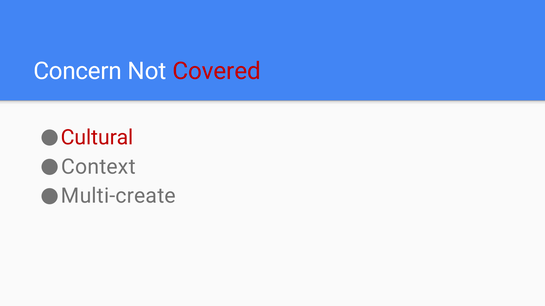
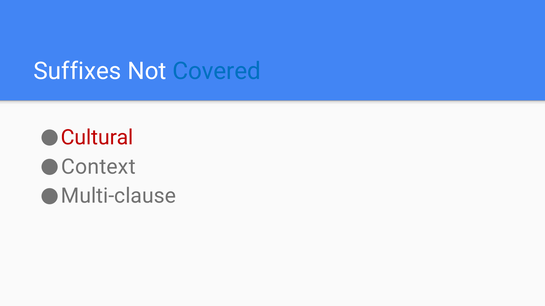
Concern: Concern -> Suffixes (77, 71)
Covered colour: red -> blue (217, 71)
Multi-create: Multi-create -> Multi-clause (118, 196)
